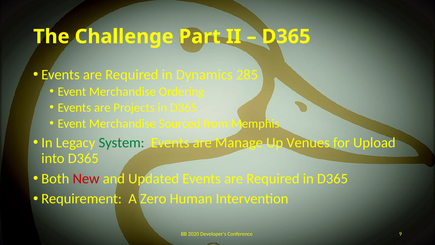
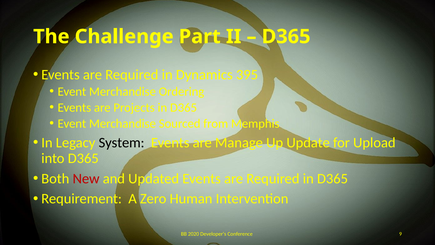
285: 285 -> 395 (247, 75)
System colour: green -> black (122, 143)
Venues: Venues -> Update (308, 143)
